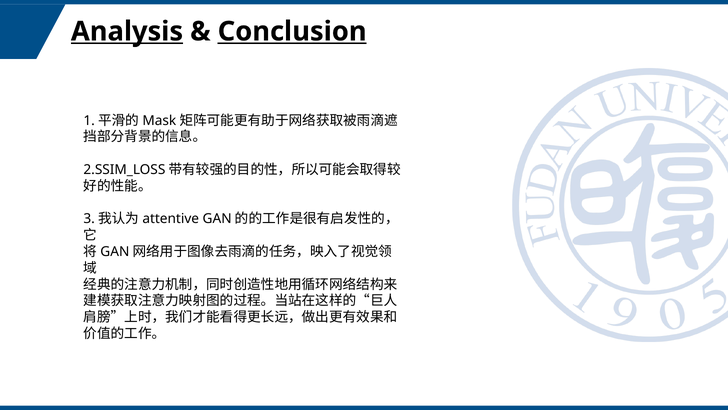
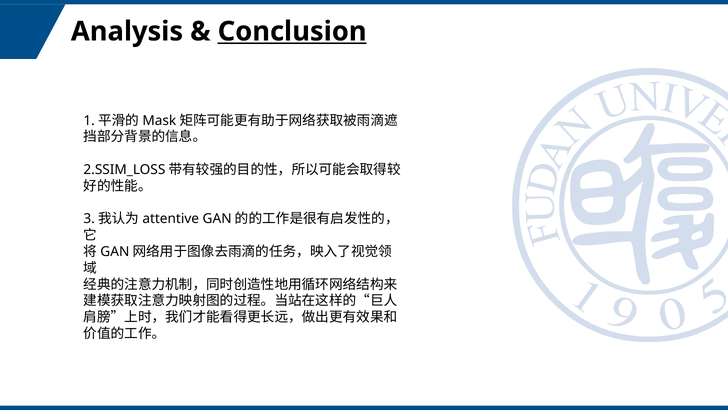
Analysis underline: present -> none (127, 31)
